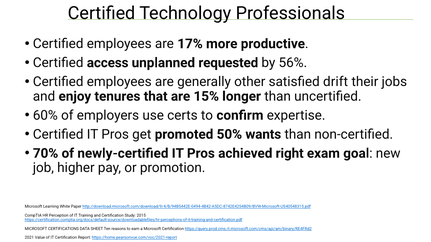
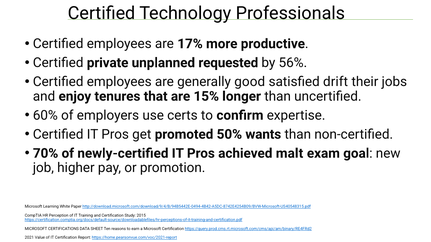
access: access -> private (108, 63)
other: other -> good (250, 82)
right: right -> malt (290, 154)
